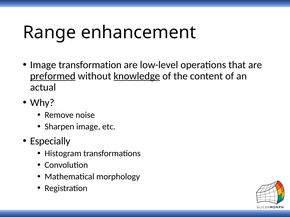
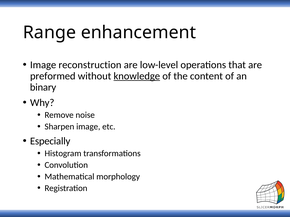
transformation: transformation -> reconstruction (90, 65)
preformed underline: present -> none (53, 76)
actual: actual -> binary (43, 88)
